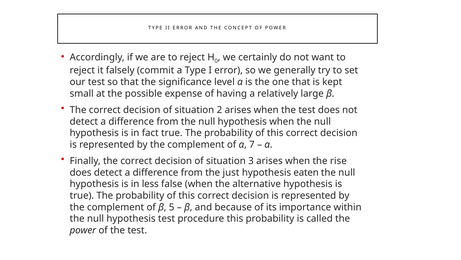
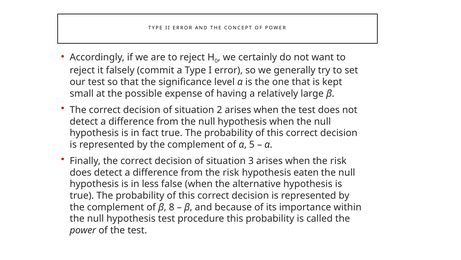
7: 7 -> 5 (252, 144)
when the rise: rise -> risk (338, 161)
from the just: just -> risk (231, 172)
5: 5 -> 8 (172, 207)
